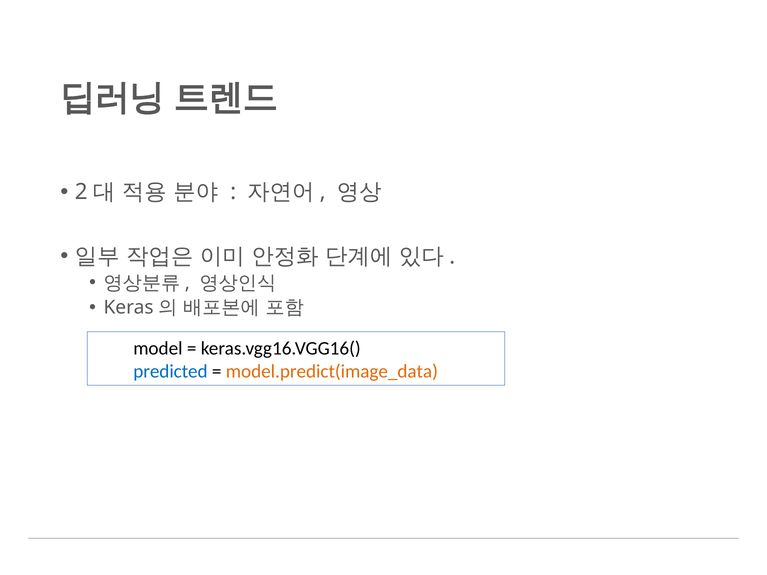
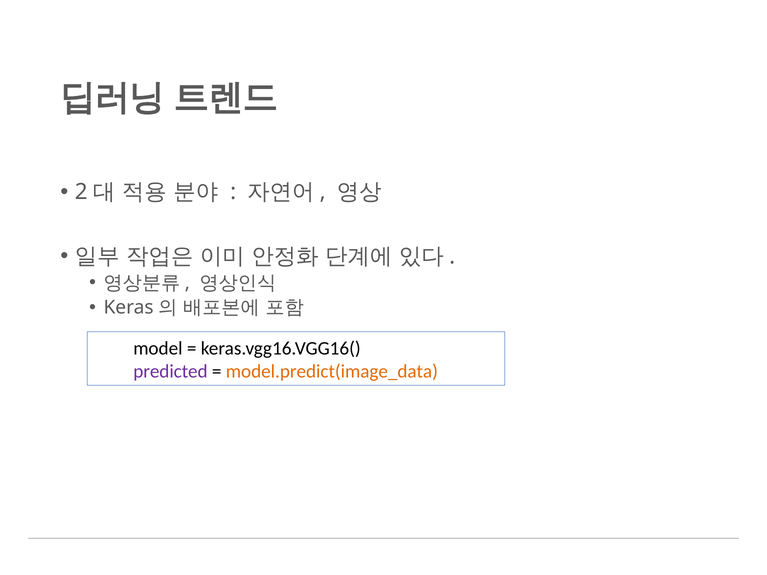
predicted colour: blue -> purple (170, 371)
